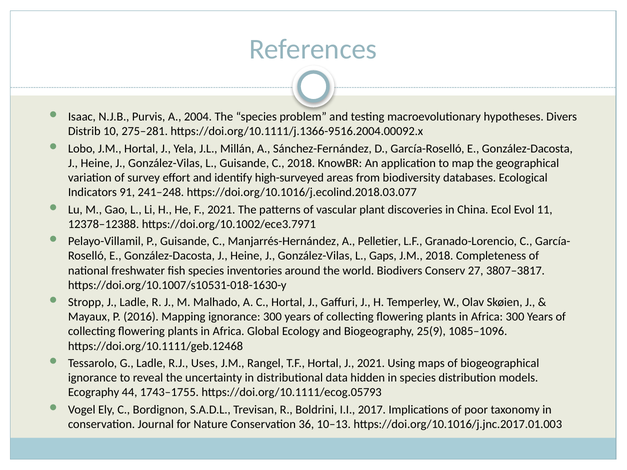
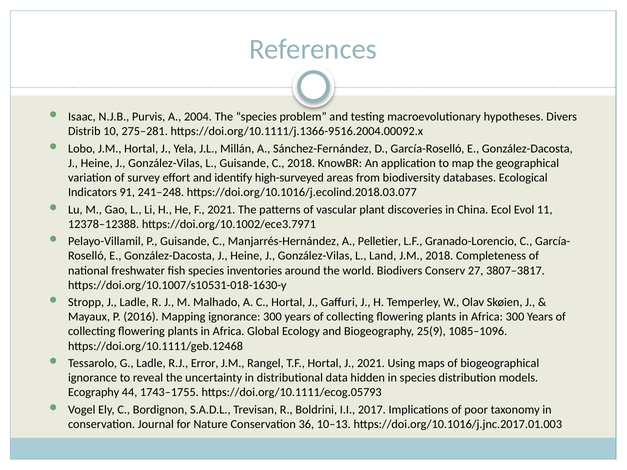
Gaps: Gaps -> Land (383, 256)
Uses: Uses -> Error (205, 363)
